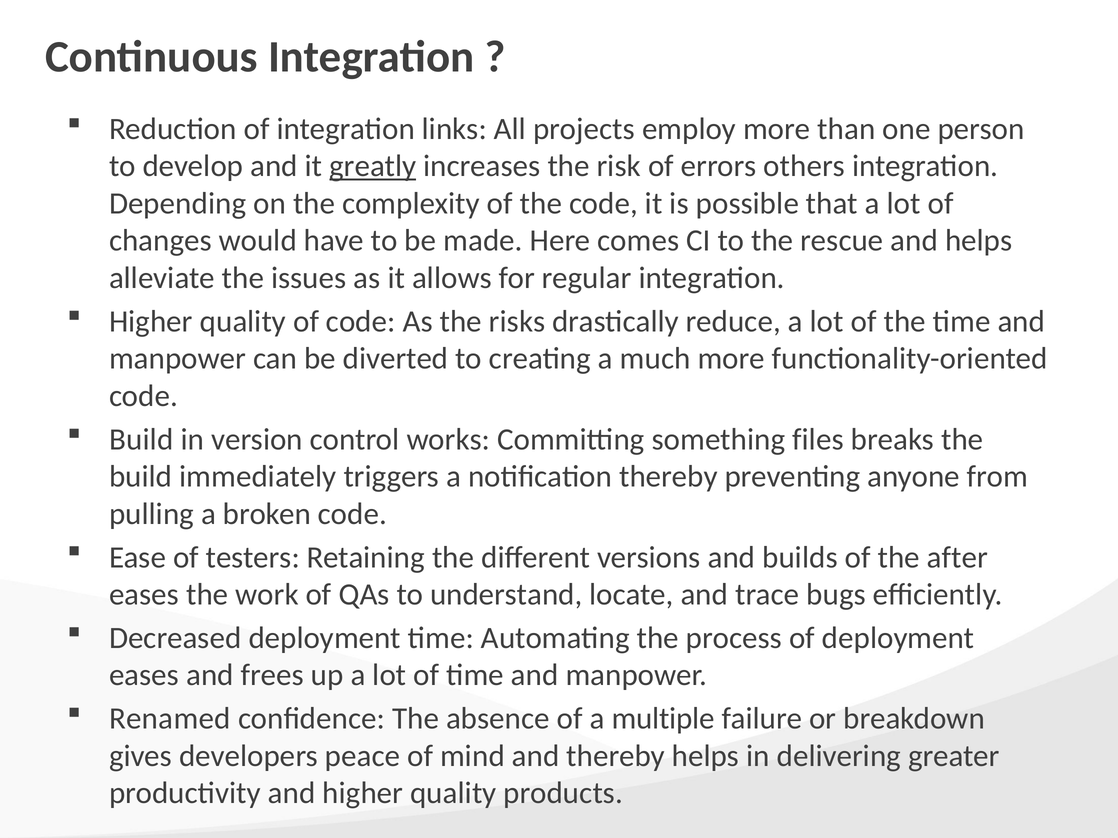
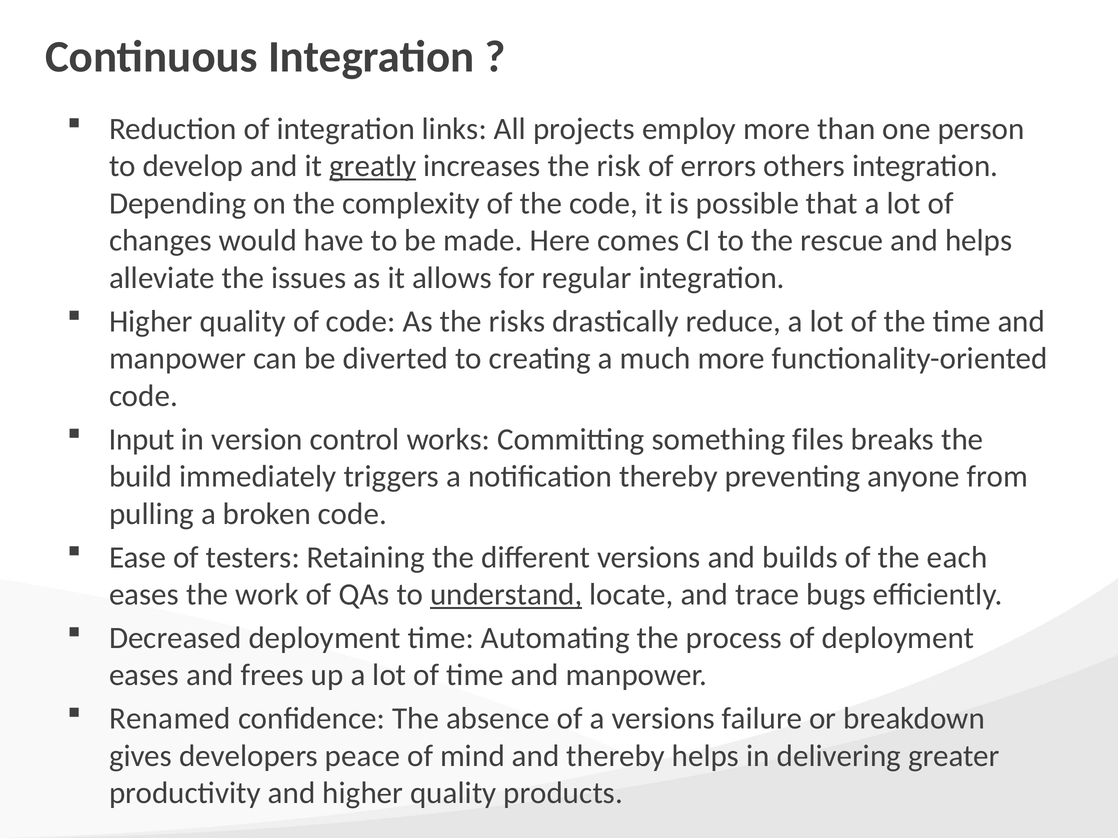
Build: Build -> Input (142, 440)
after: after -> each (957, 558)
understand underline: none -> present (506, 595)
a multiple: multiple -> versions (663, 719)
